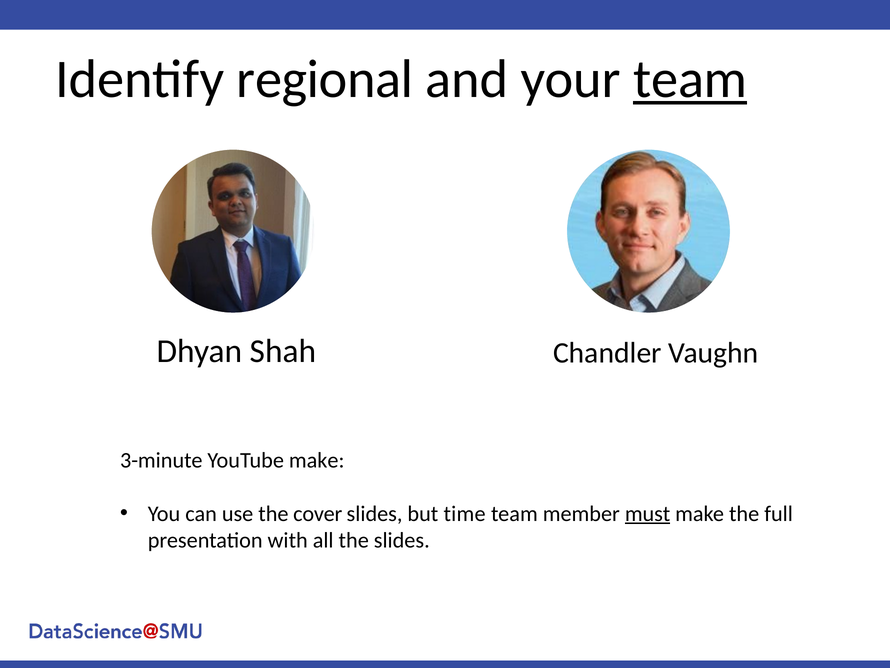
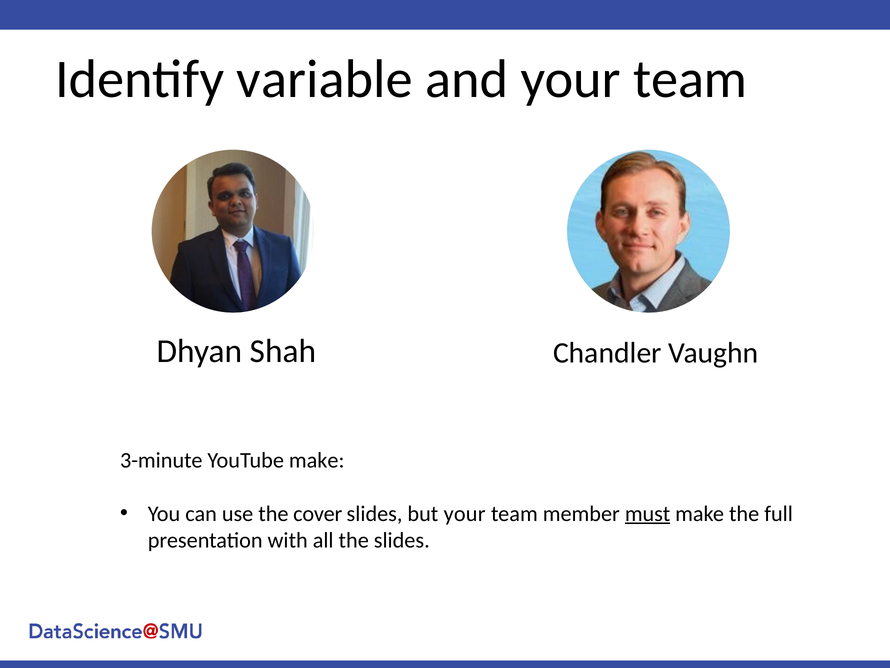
regional: regional -> variable (325, 79)
team underline: present -> none (690, 79)
but time: time -> your (465, 513)
